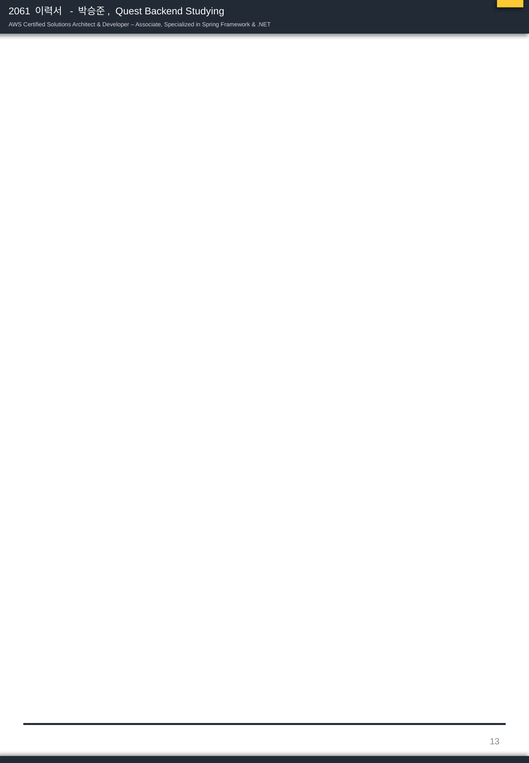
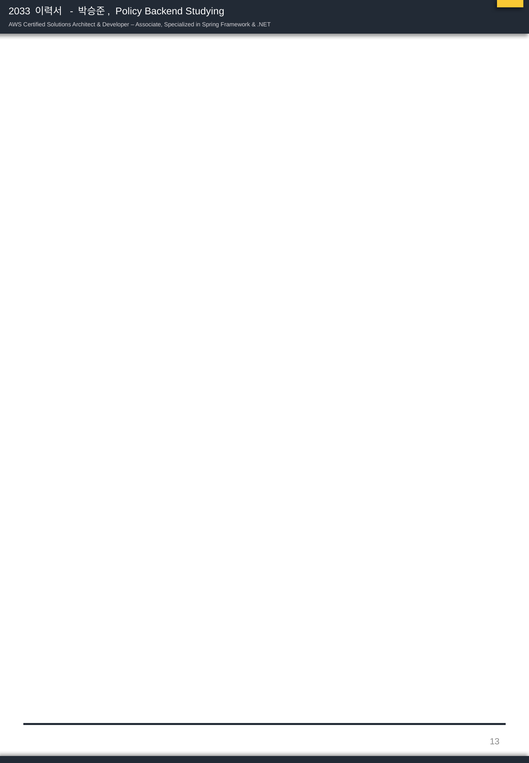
2061: 2061 -> 2033 (19, 11)
Quest: Quest -> Policy (129, 11)
